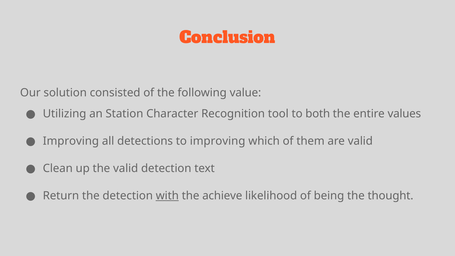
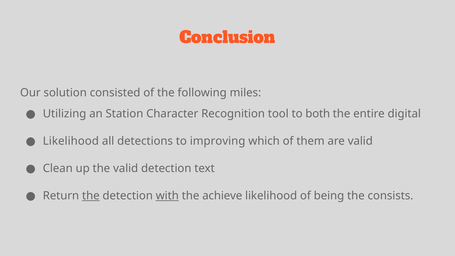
value: value -> miles (245, 93)
values: values -> digital (404, 114)
Improving: Improving -> Likelihood (71, 141)
the underline: none -> present (91, 196)
thought: thought -> consists (390, 196)
